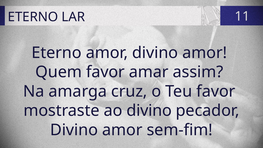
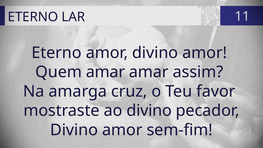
Quem favor: favor -> amar (105, 72)
